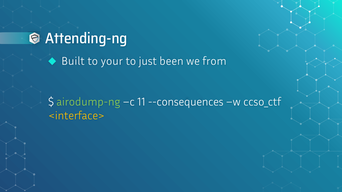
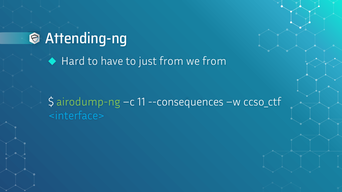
Built: Built -> Hard (73, 61)
your: your -> have (112, 61)
just been: been -> from (171, 61)
<interface> colour: yellow -> light blue (76, 116)
